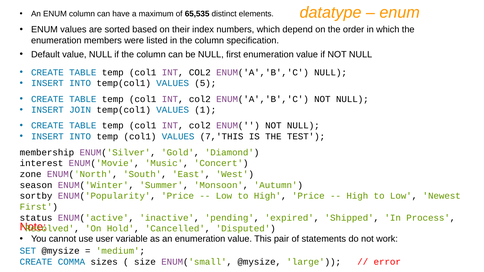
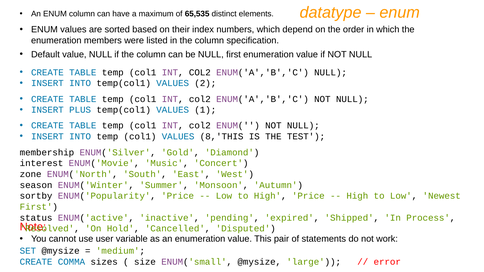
5: 5 -> 2 (205, 83)
JOIN: JOIN -> PLUS (80, 110)
7,'THIS: 7,'THIS -> 8,'THIS (222, 137)
